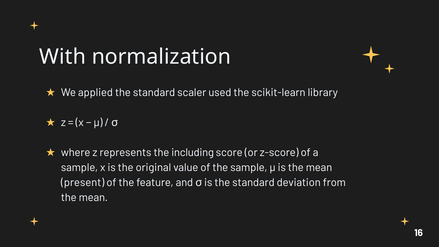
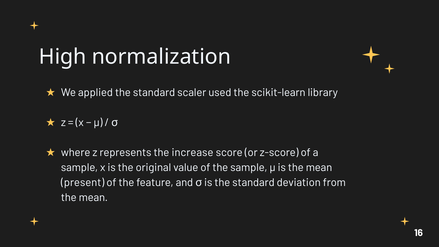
With: With -> High (63, 57)
including: including -> increase (192, 152)
